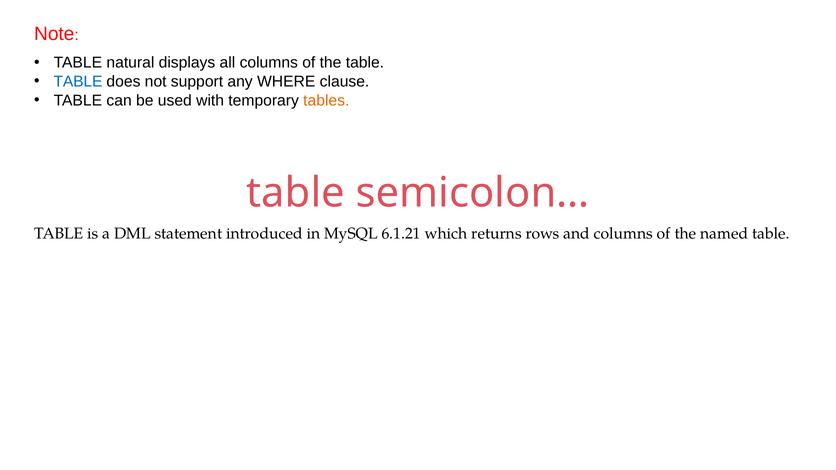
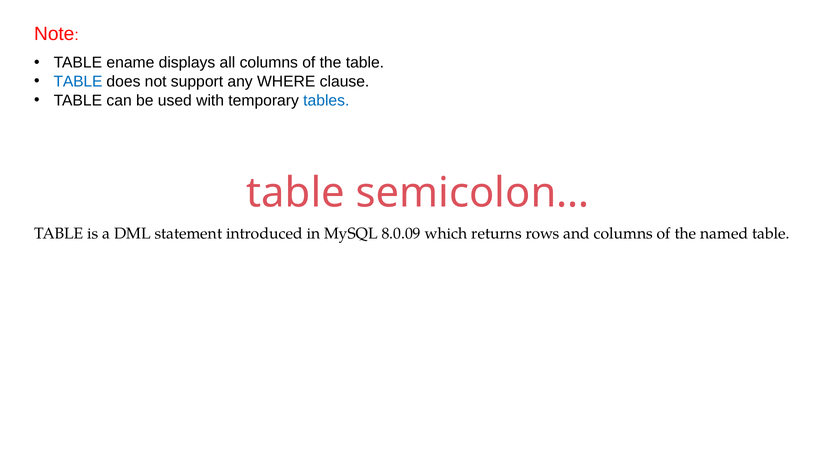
natural: natural -> ename (130, 63)
tables colour: orange -> blue (326, 100)
6.1.21: 6.1.21 -> 8.0.09 (401, 234)
